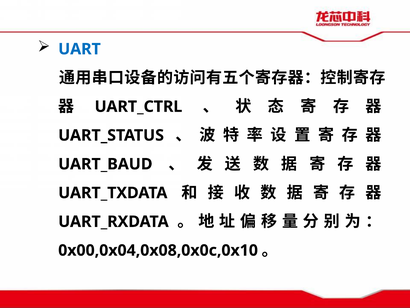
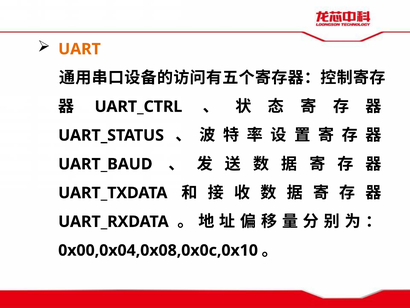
UART colour: blue -> orange (79, 49)
